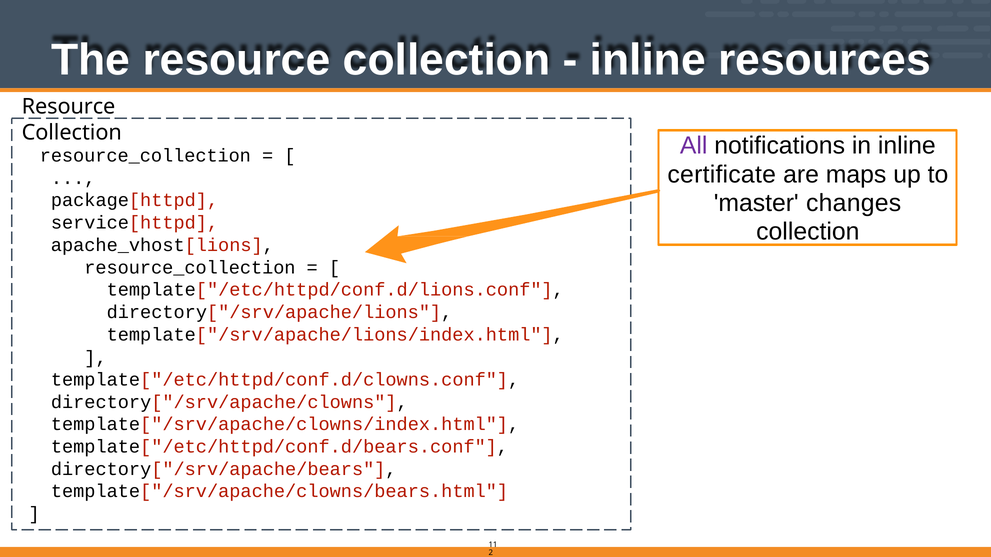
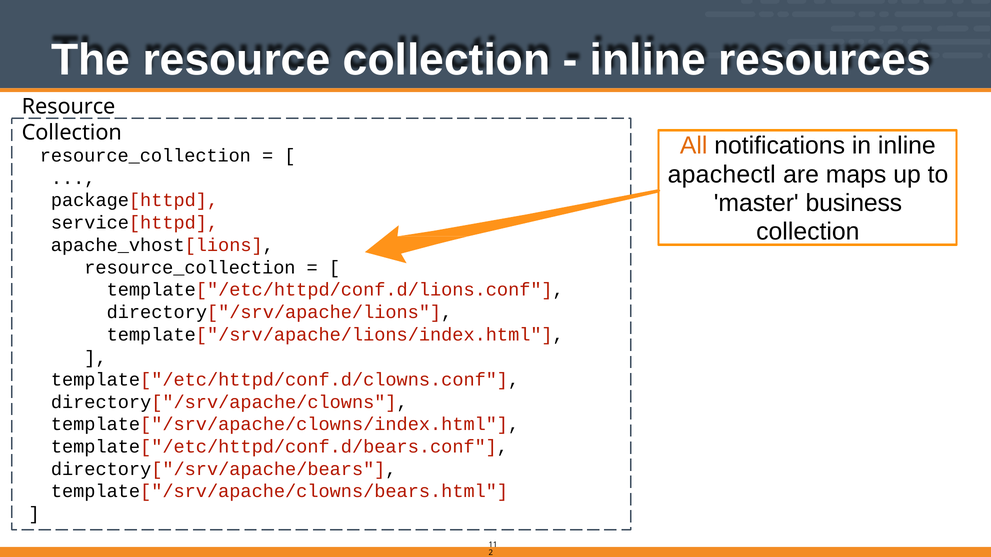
All colour: purple -> orange (694, 146)
certificate: certificate -> apachectl (722, 175)
changes: changes -> business (854, 203)
